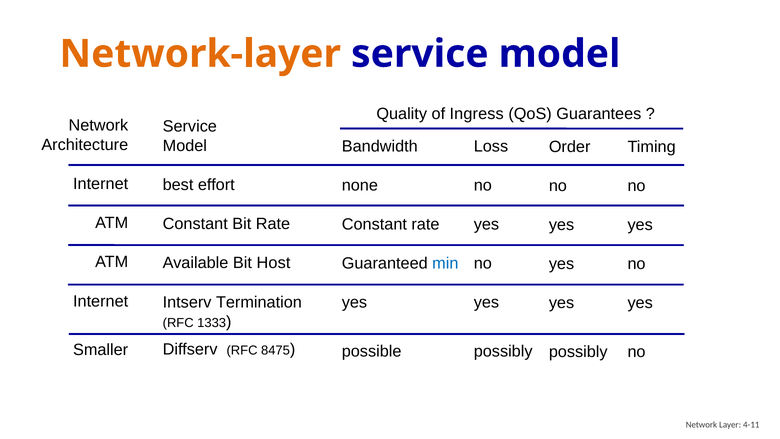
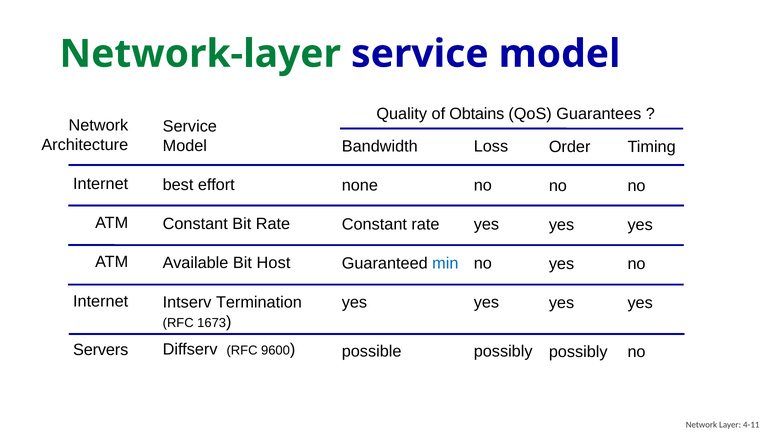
Network-layer colour: orange -> green (200, 54)
Ingress: Ingress -> Obtains (477, 114)
1333: 1333 -> 1673 (212, 323)
8475: 8475 -> 9600 (275, 350)
Smaller: Smaller -> Servers (101, 350)
